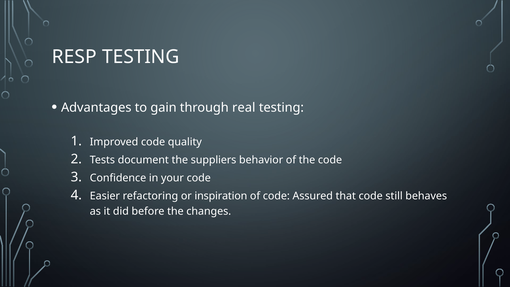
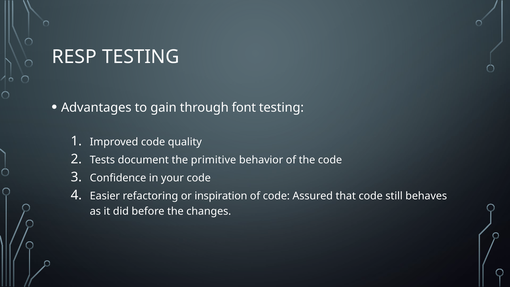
real: real -> font (244, 108)
suppliers: suppliers -> primitive (213, 160)
